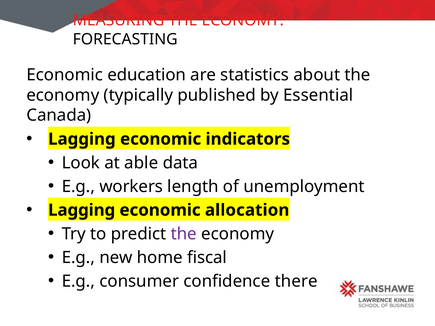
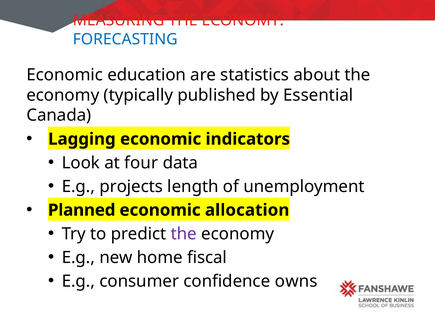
FORECASTING colour: black -> blue (125, 39)
able: able -> four (141, 163)
workers: workers -> projects (131, 187)
Lagging: Lagging -> Planned (82, 210)
there: there -> owns (296, 281)
